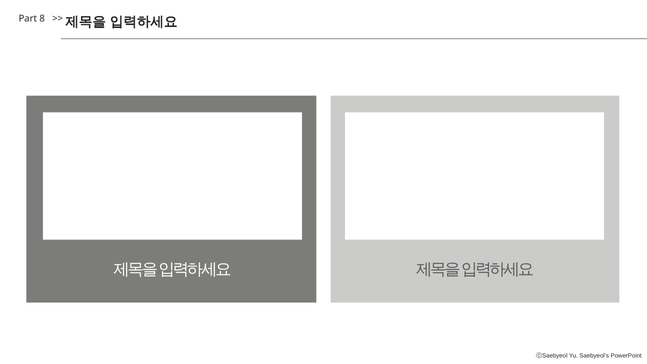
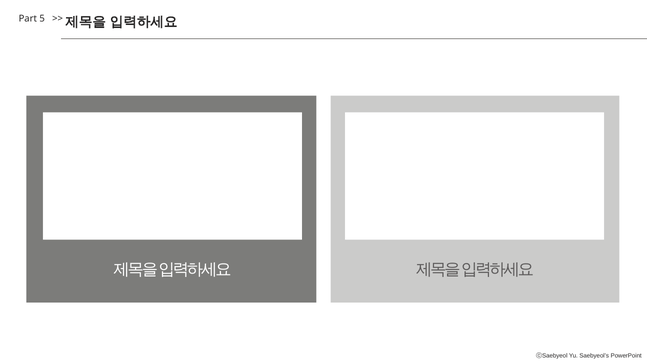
8: 8 -> 5 (42, 19)
